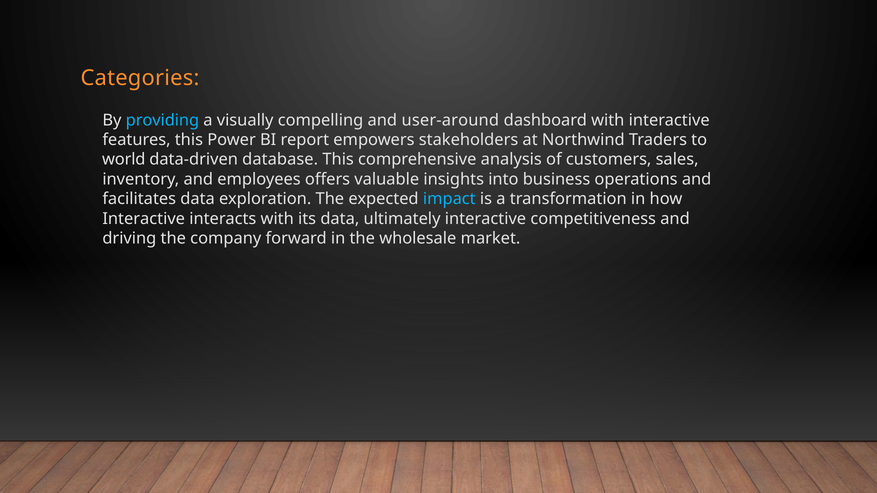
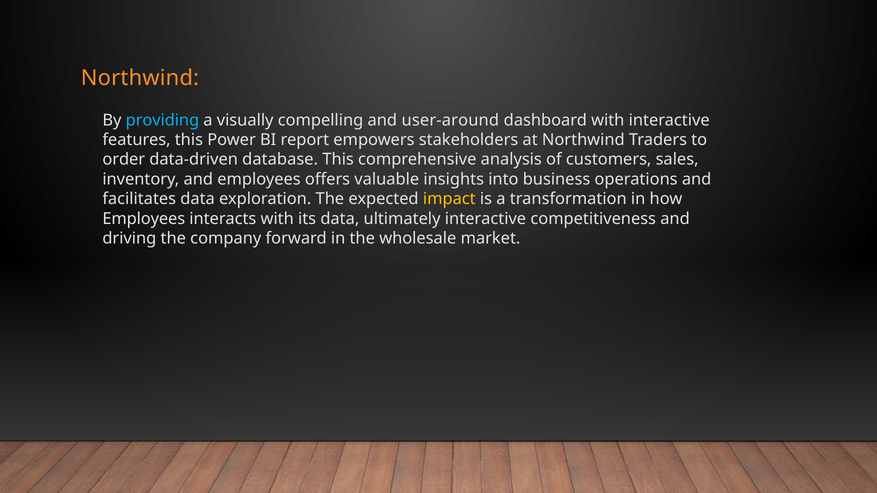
Categories: Categories -> Northwind (140, 78)
world: world -> order (124, 160)
impact colour: light blue -> yellow (449, 199)
Interactive: Interactive -> Employees (144, 219)
